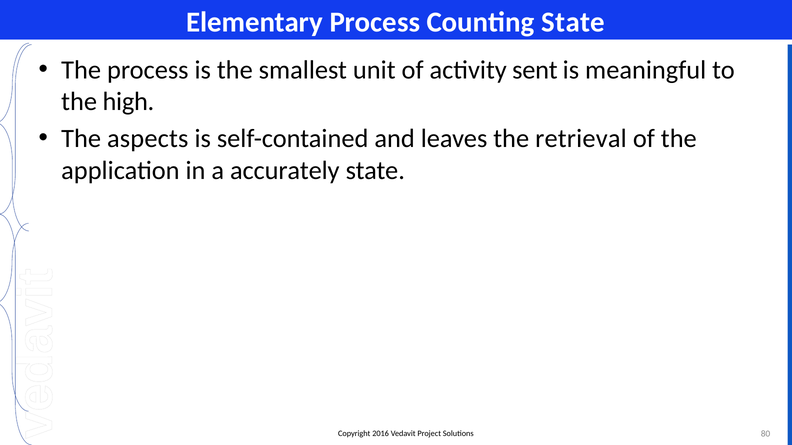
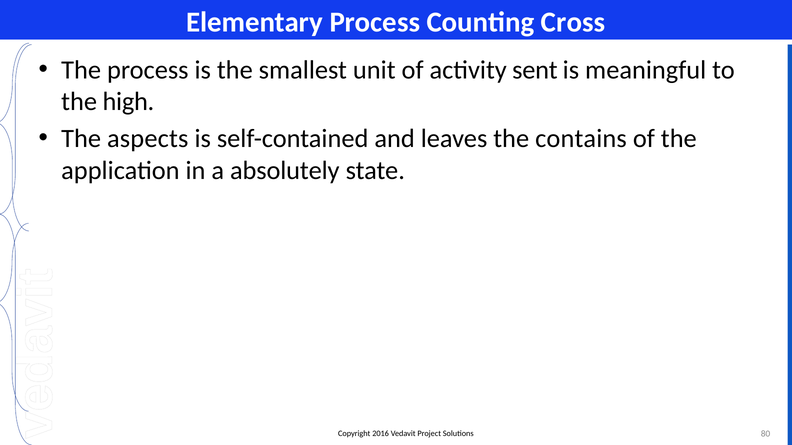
Counting State: State -> Cross (573, 22)
retrieval: retrieval -> contains (581, 139)
accurately: accurately -> absolutely (285, 171)
